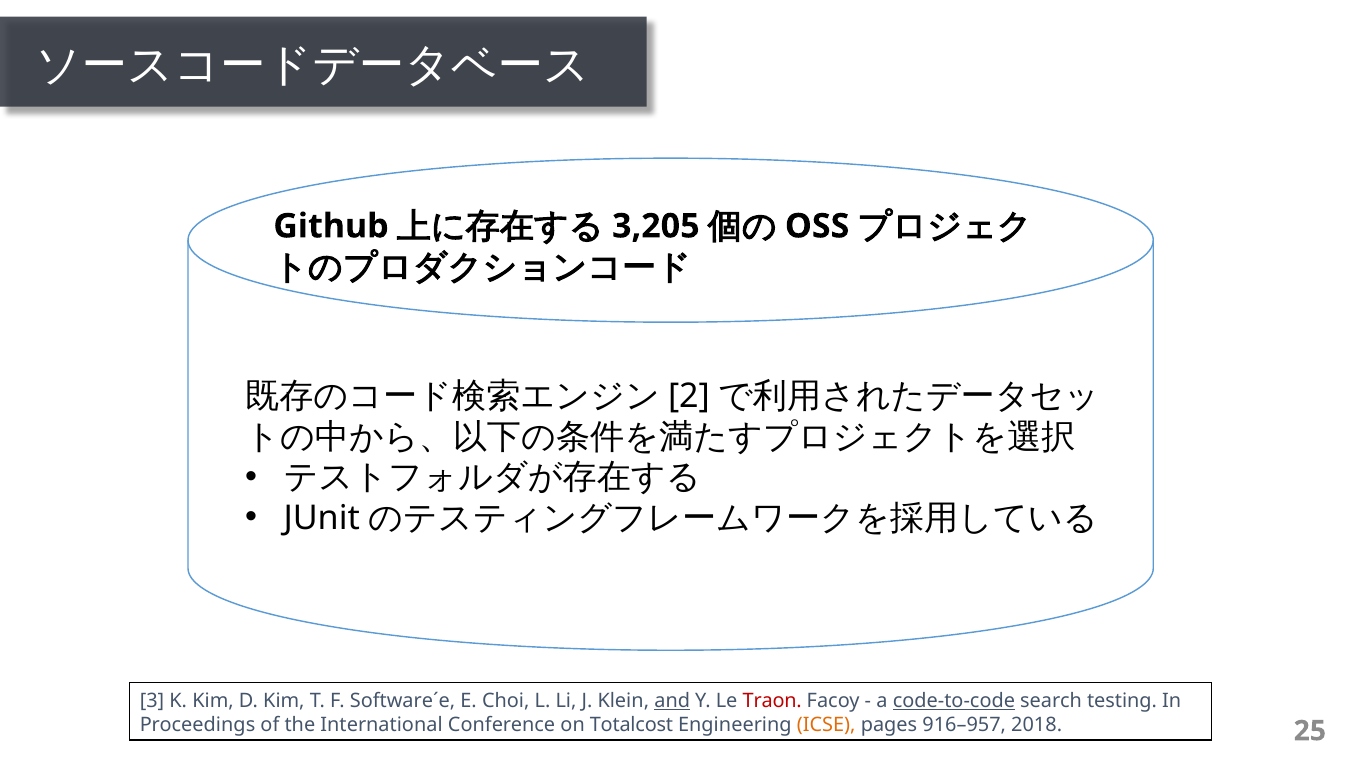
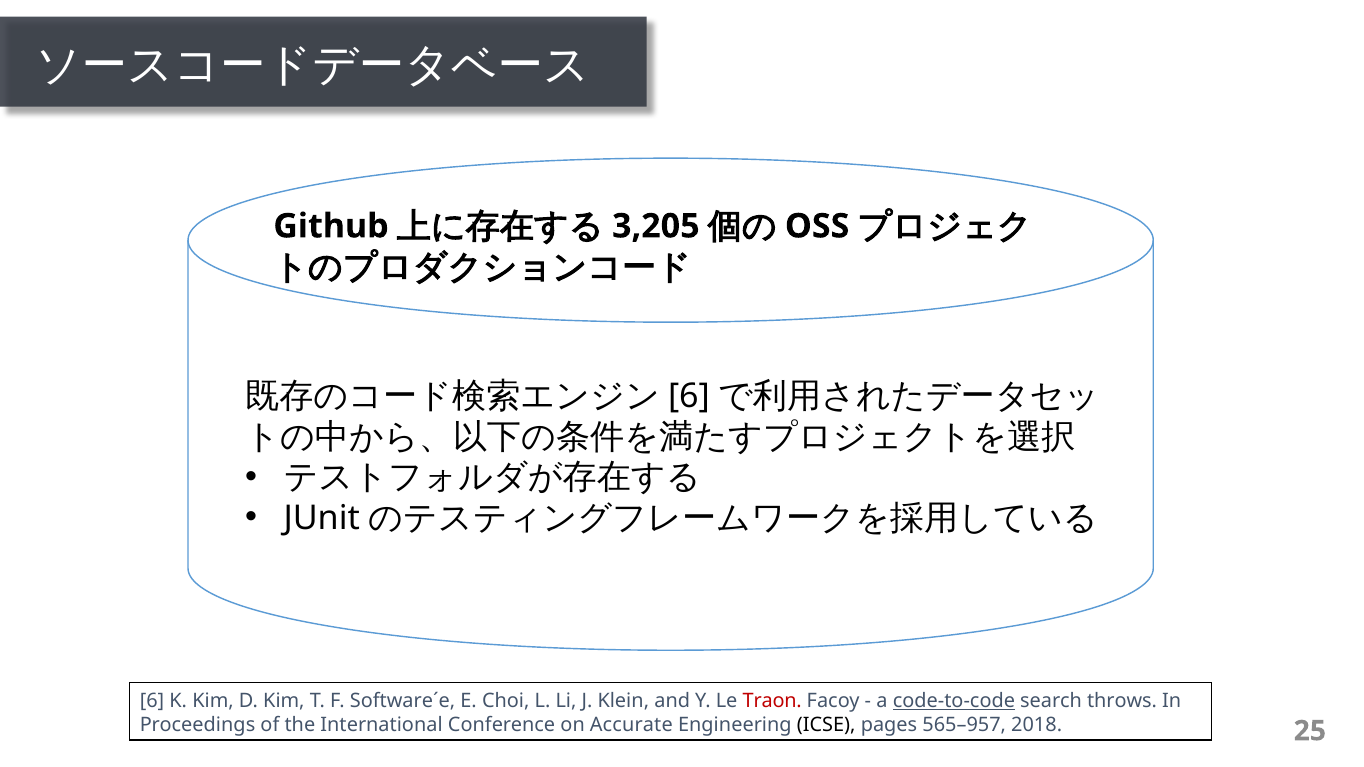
2: 2 -> 6 (689, 396)
3: 3 -> 6 (152, 701)
and underline: present -> none (672, 701)
testing: testing -> throws (1122, 701)
Totalcost: Totalcost -> Accurate (631, 725)
ICSE colour: orange -> black (826, 725)
916–957: 916–957 -> 565–957 (964, 725)
